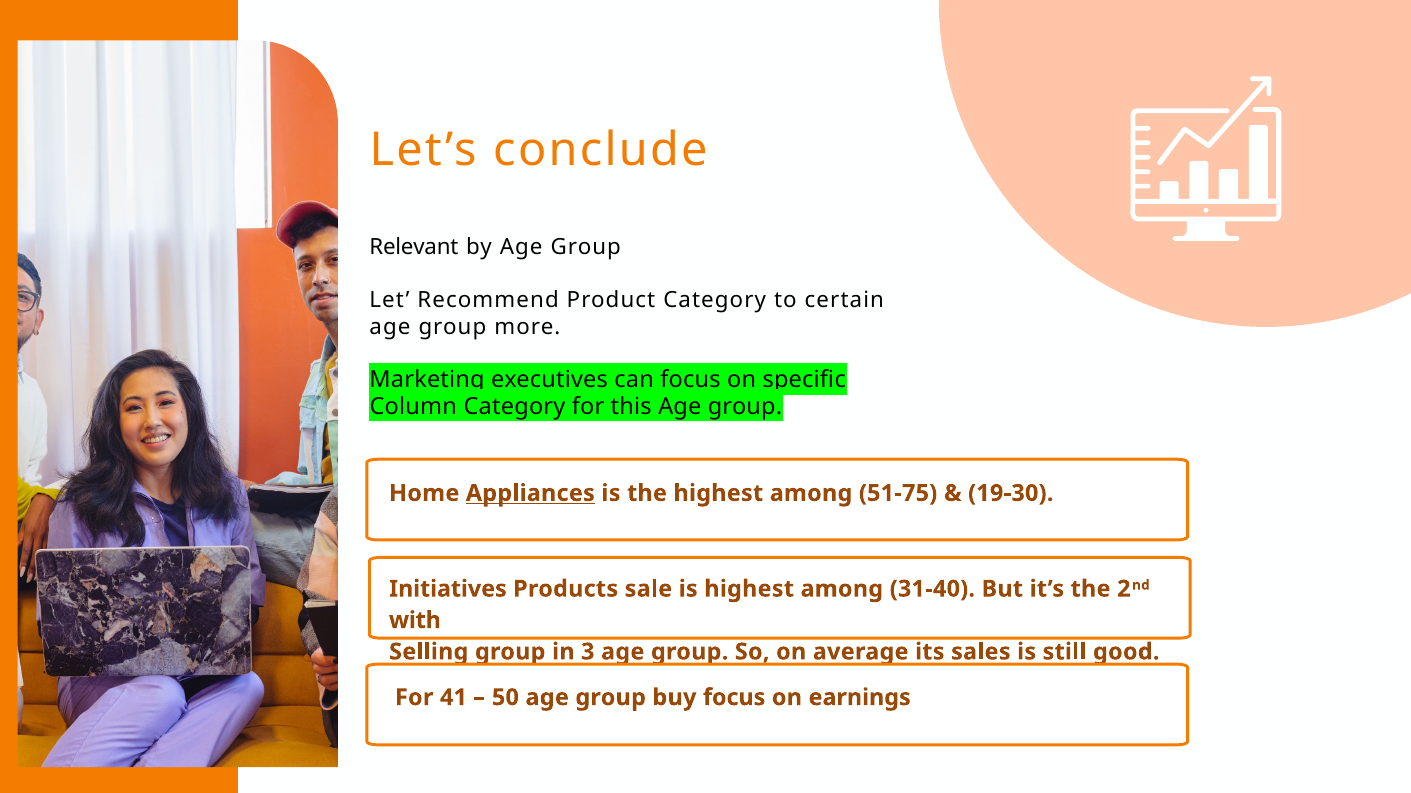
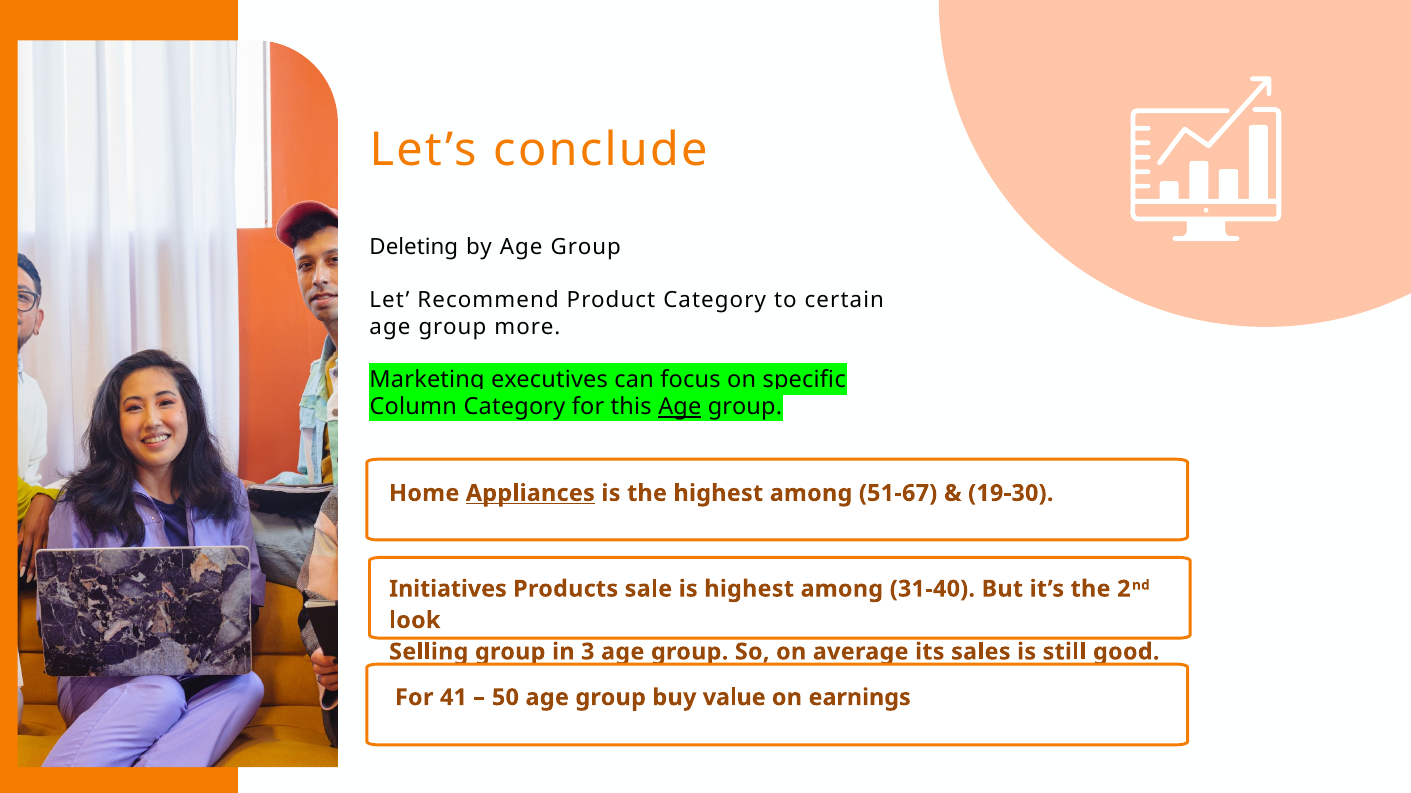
Relevant: Relevant -> Deleting (414, 247)
Age underline: none -> present (680, 407)
51-75: 51-75 -> 51-67 (898, 494)
with: with -> look (415, 621)
buy focus: focus -> value (734, 698)
